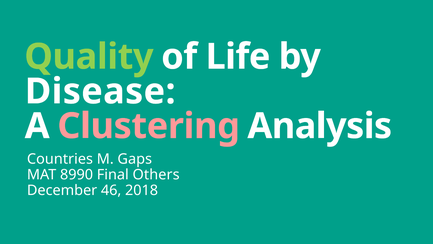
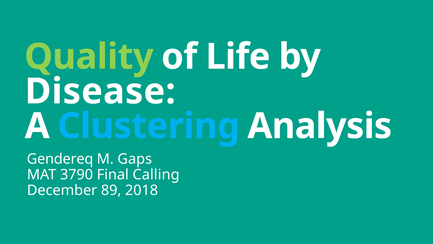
Clustering colour: pink -> light blue (149, 126)
Countries: Countries -> Gendereq (60, 159)
8990: 8990 -> 3790 (77, 174)
Others: Others -> Calling (156, 174)
46: 46 -> 89 (111, 190)
